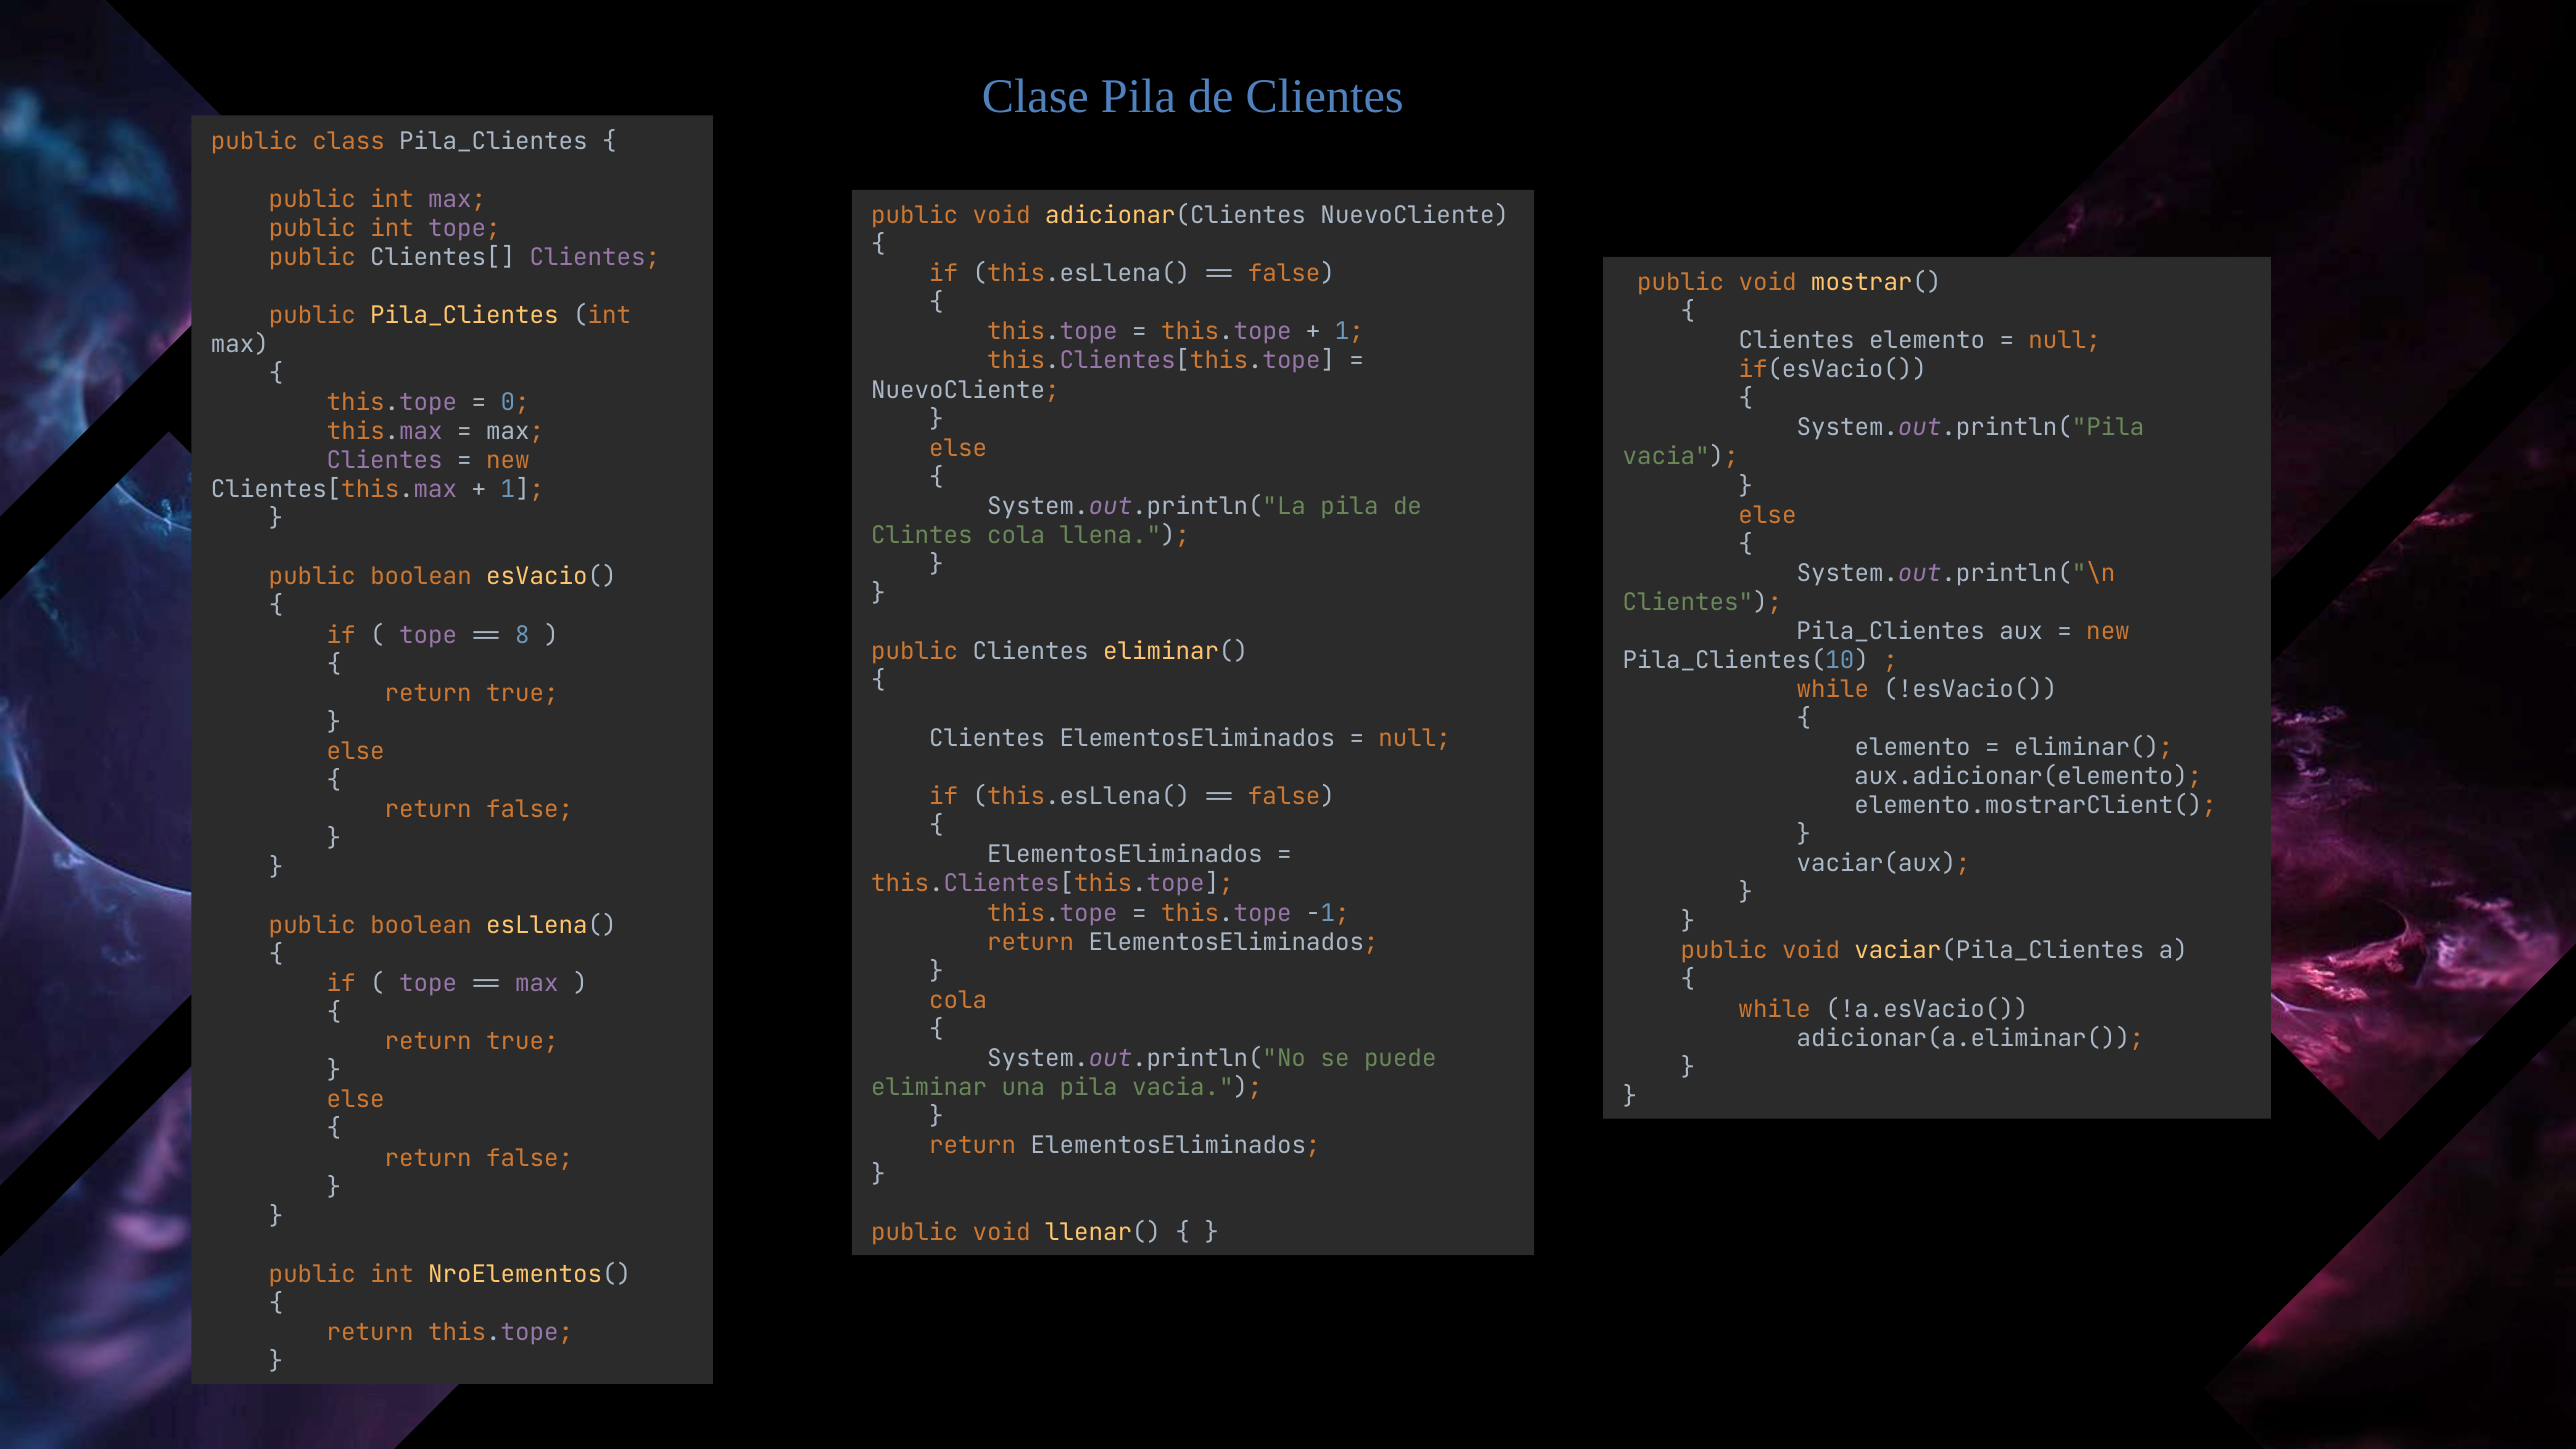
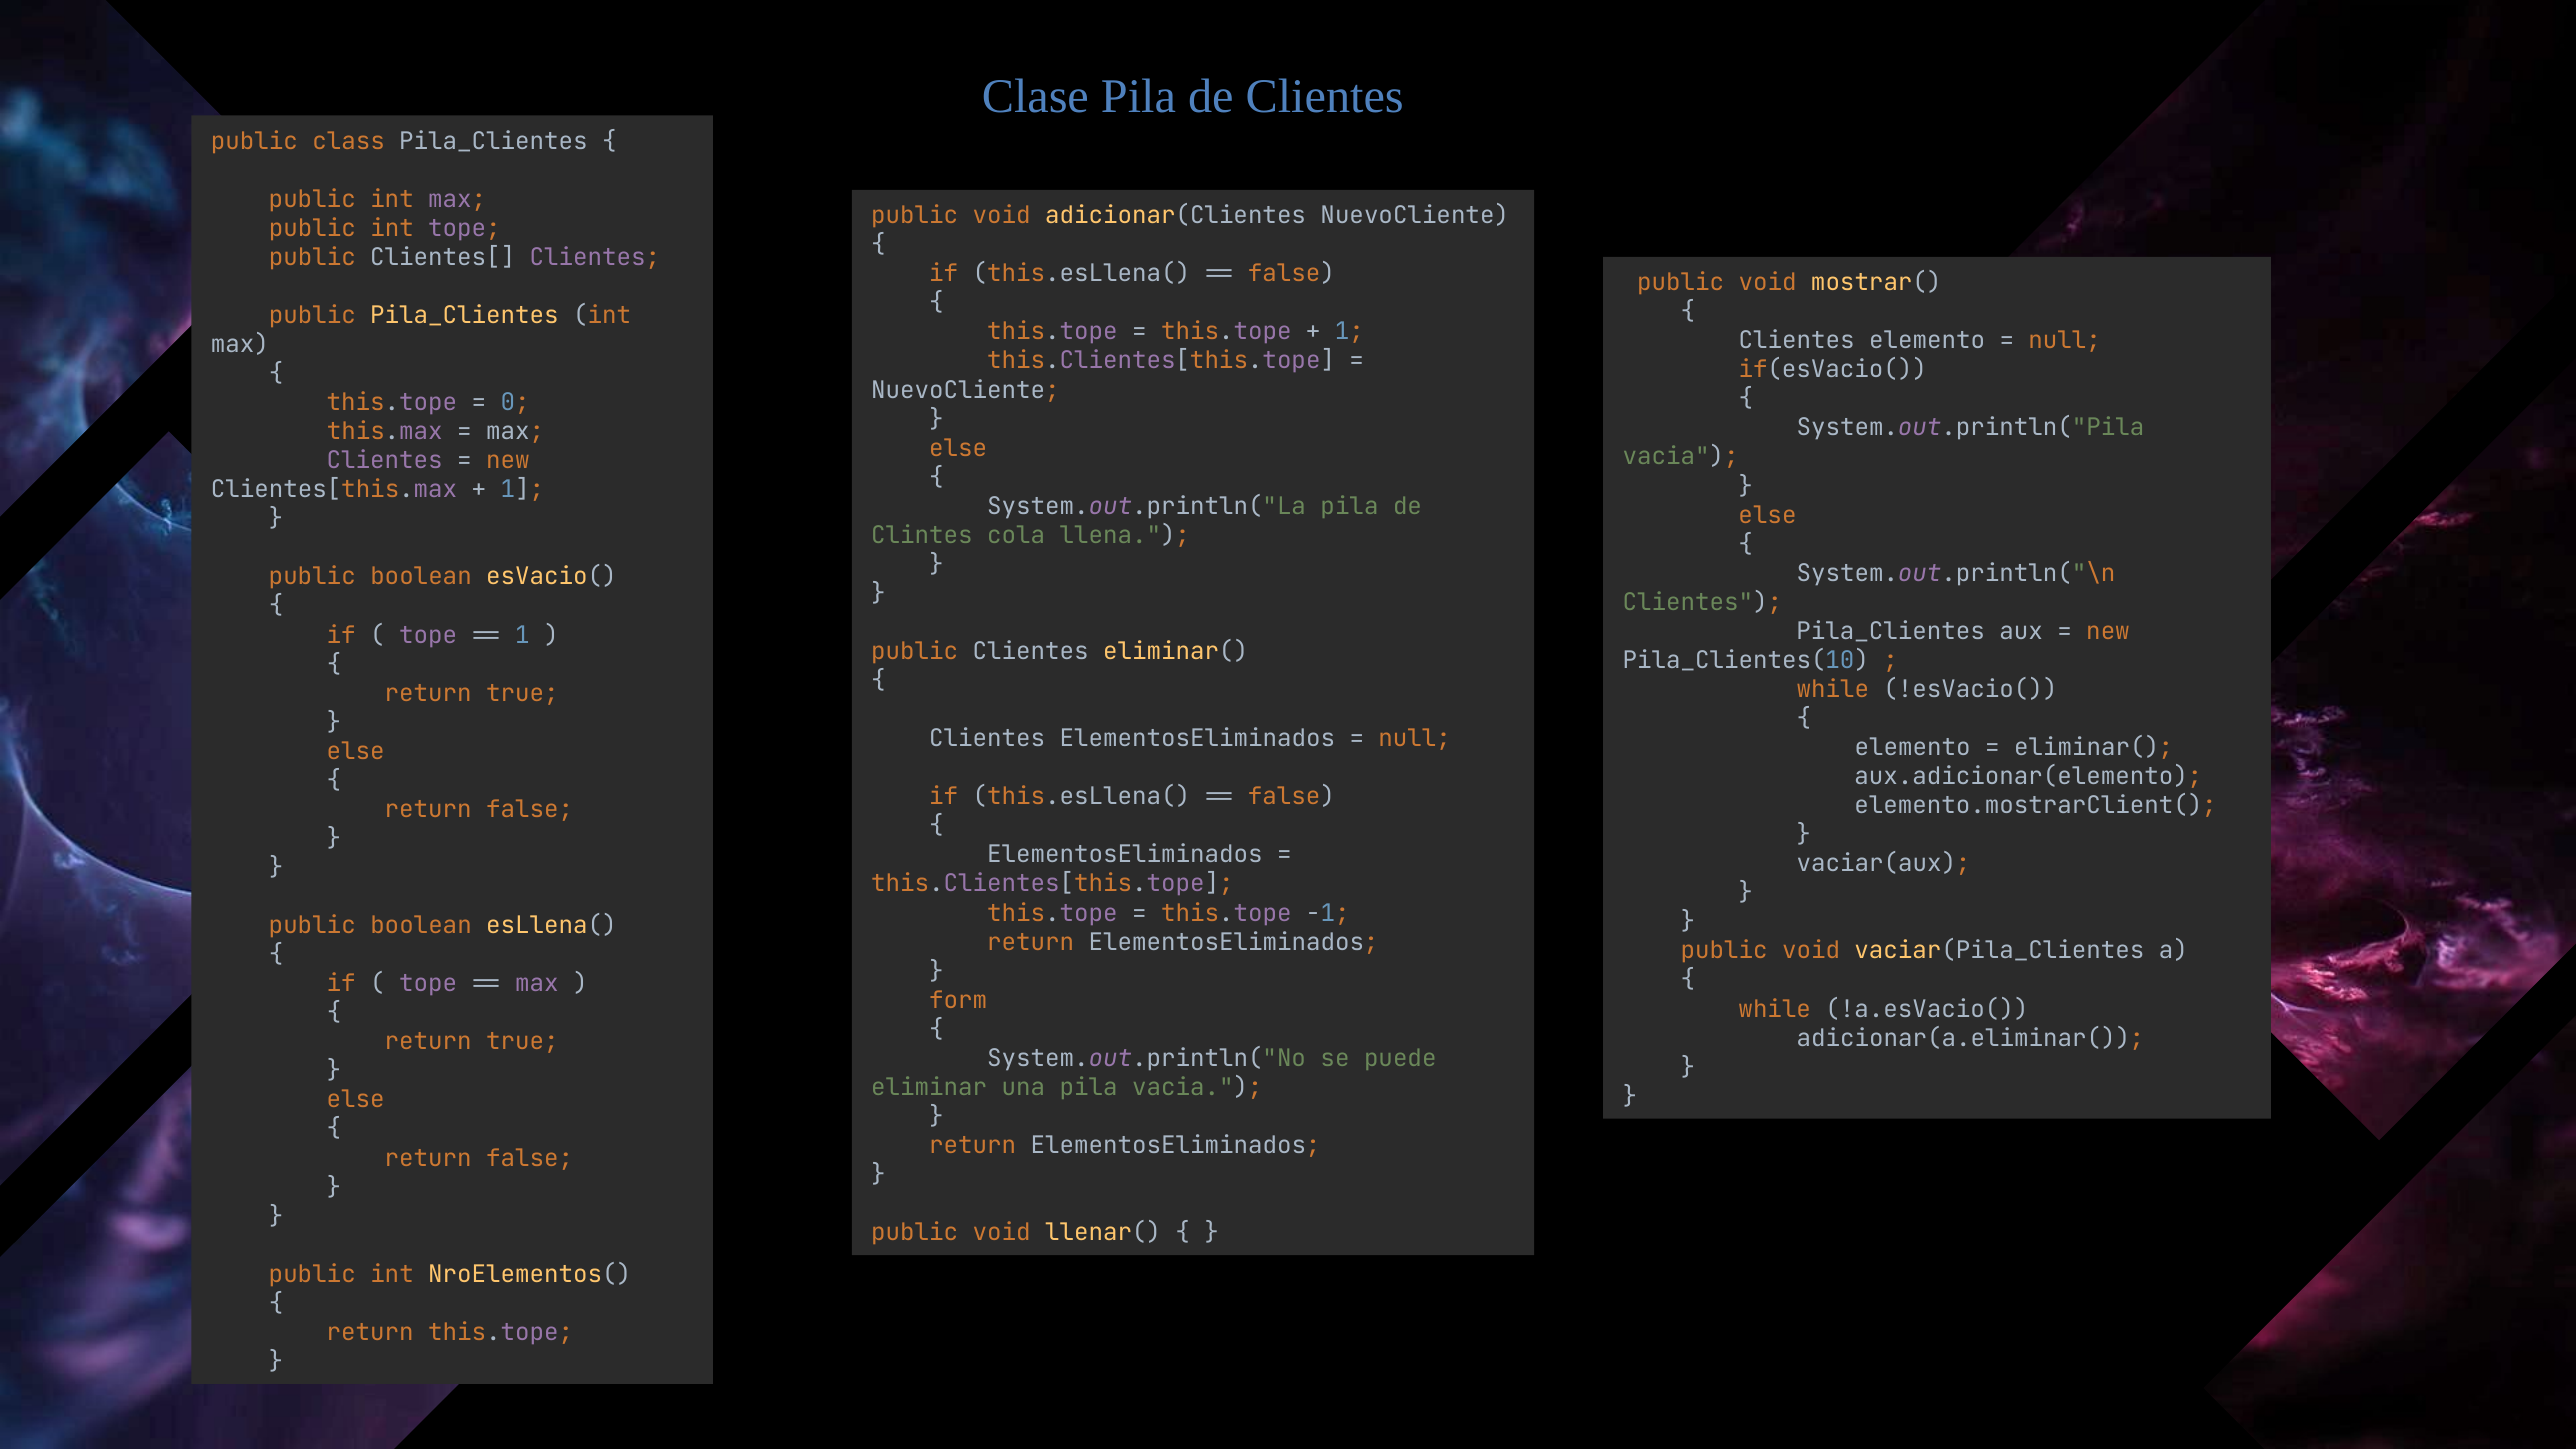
8: 8 -> 1 (522, 635)
cola: cola -> form (958, 1000)
